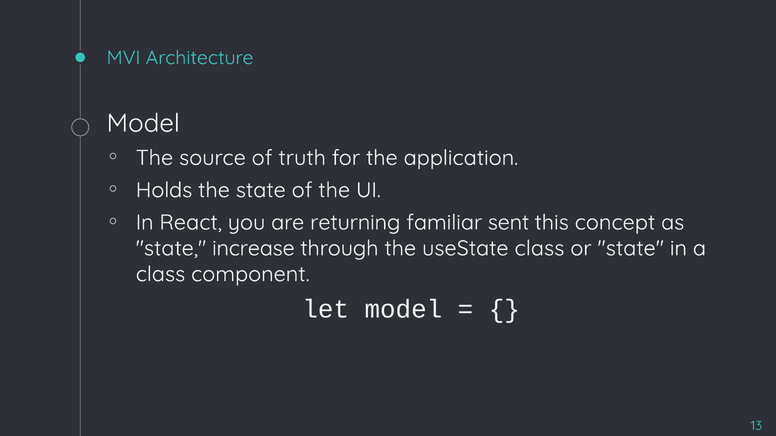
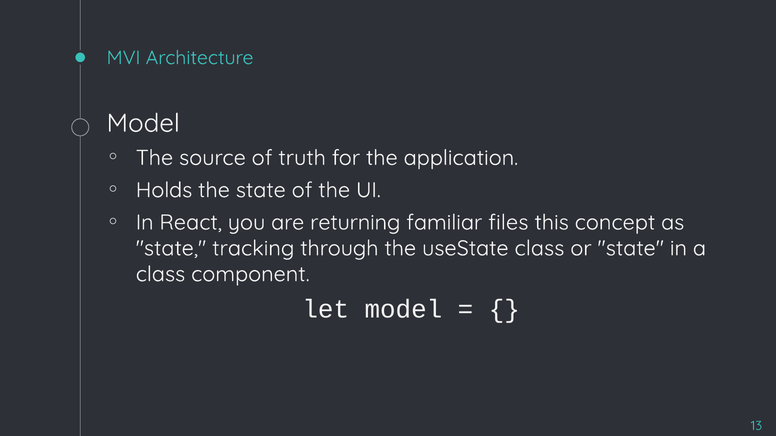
sent: sent -> files (508, 223)
increase: increase -> tracking (253, 249)
